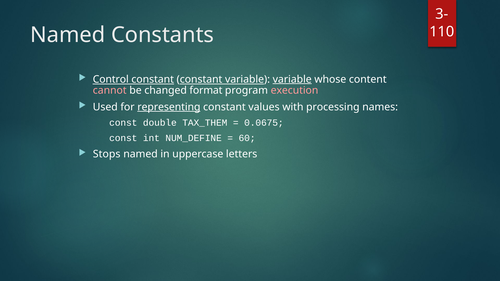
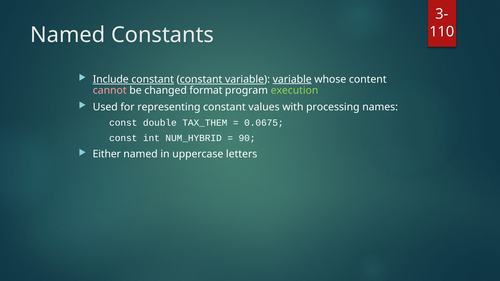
Control: Control -> Include (111, 79)
execution colour: pink -> light green (294, 91)
representing underline: present -> none (169, 107)
NUM_DEFINE: NUM_DEFINE -> NUM_HYBRID (194, 138)
60: 60 -> 90 (247, 138)
Stops: Stops -> Either (107, 154)
